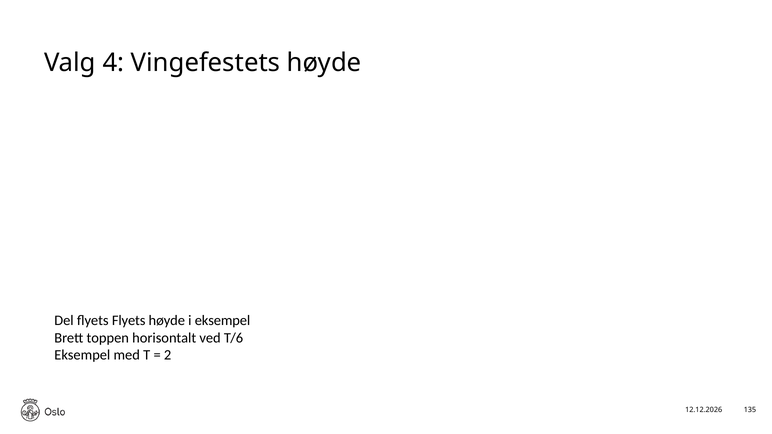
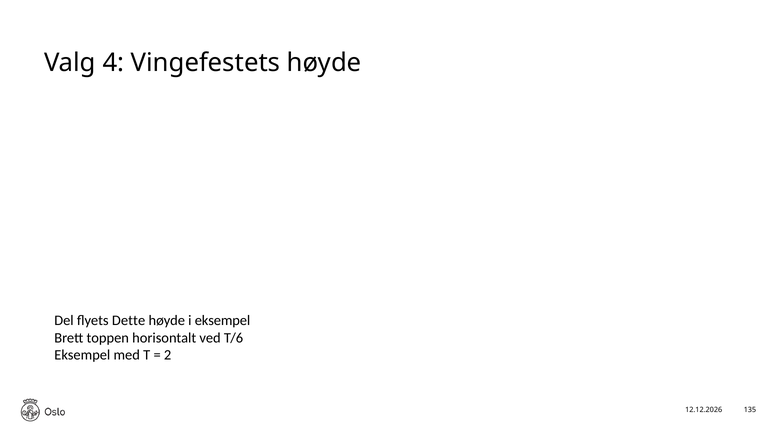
flyets Flyets: Flyets -> Dette (129, 321)
